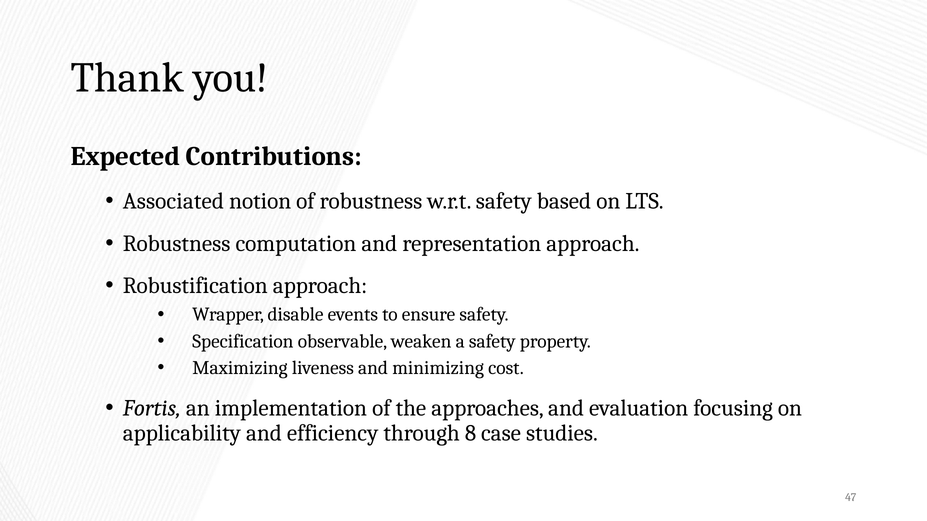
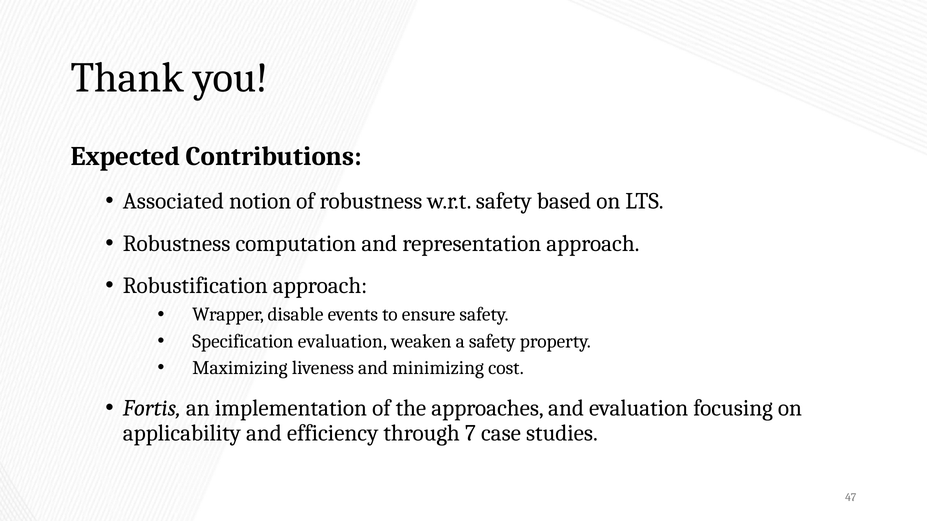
Specification observable: observable -> evaluation (342, 341)
8: 8 -> 7 (470, 433)
